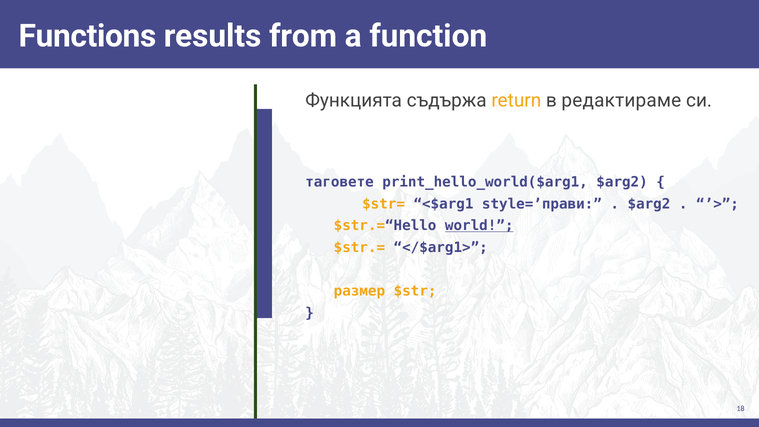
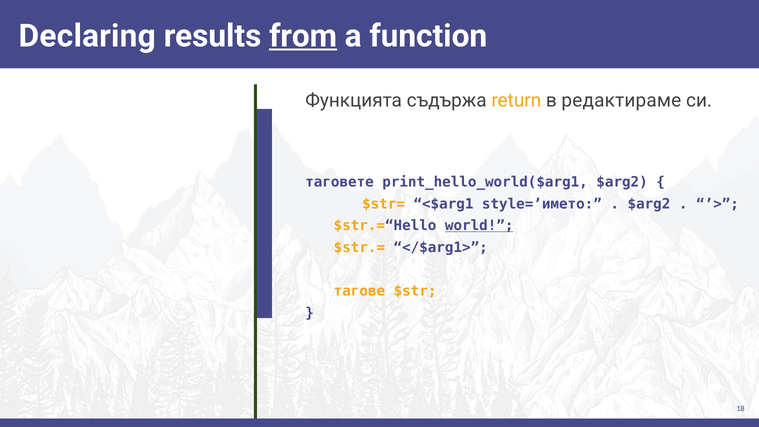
Functions: Functions -> Declaring (87, 36)
from underline: none -> present (303, 36)
style=’прави: style=’прави -> style=’името (542, 204)
размер: размер -> тагове (359, 291)
